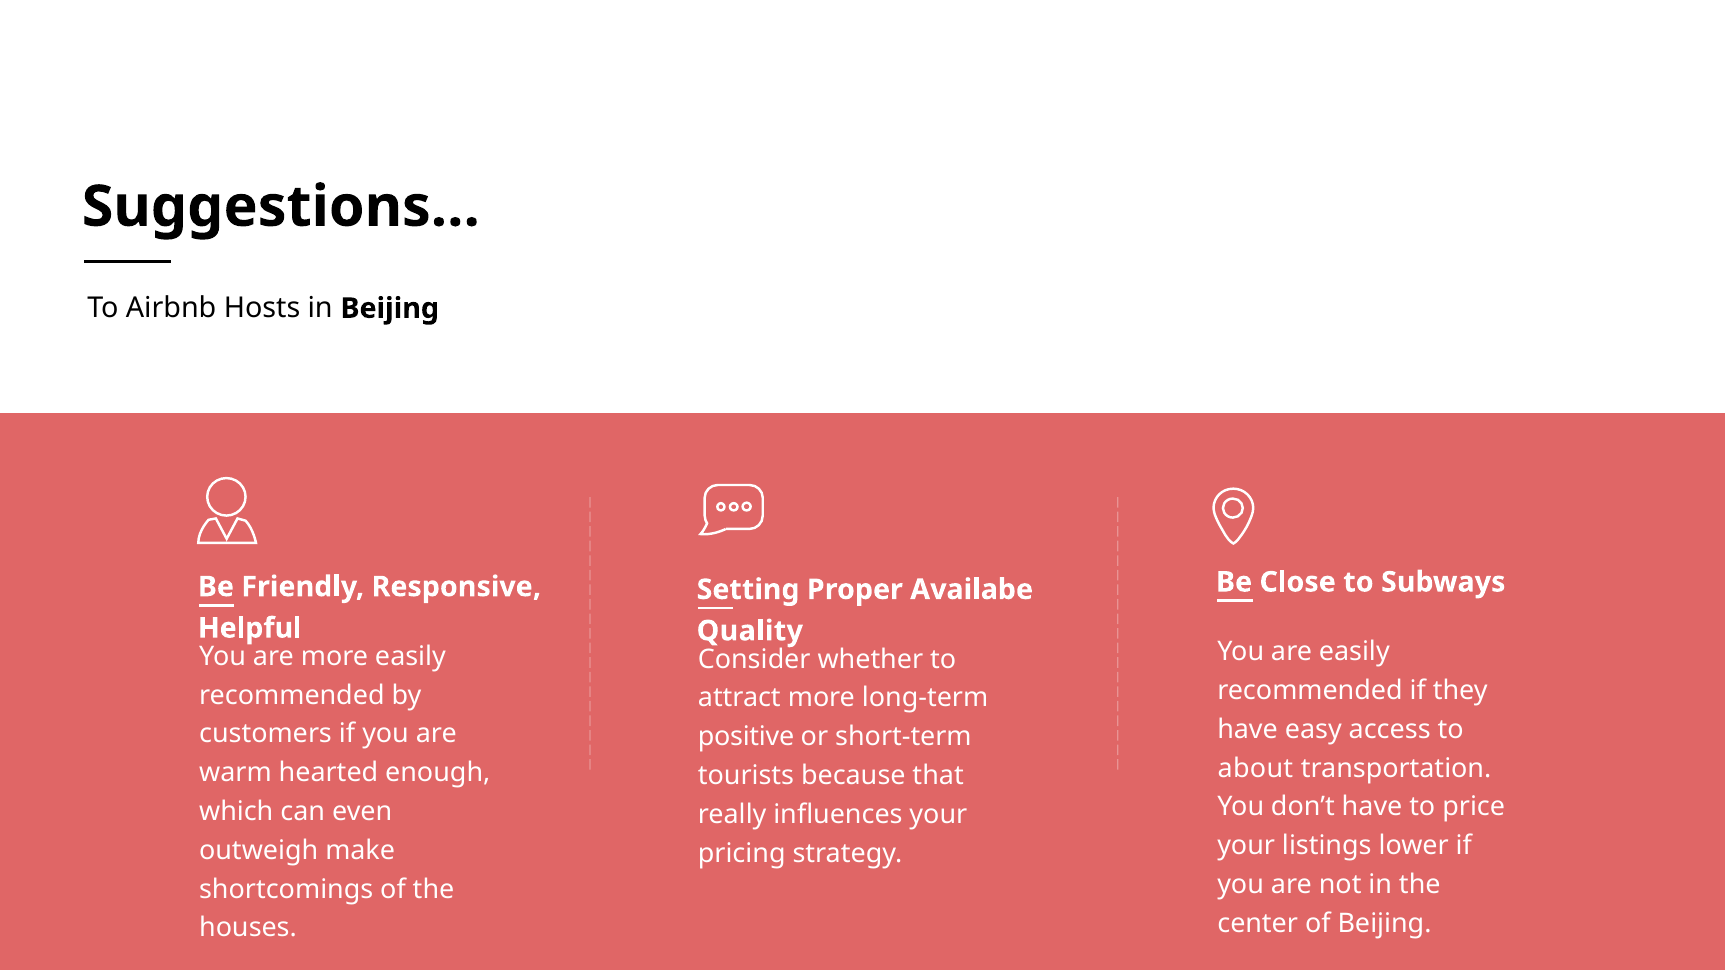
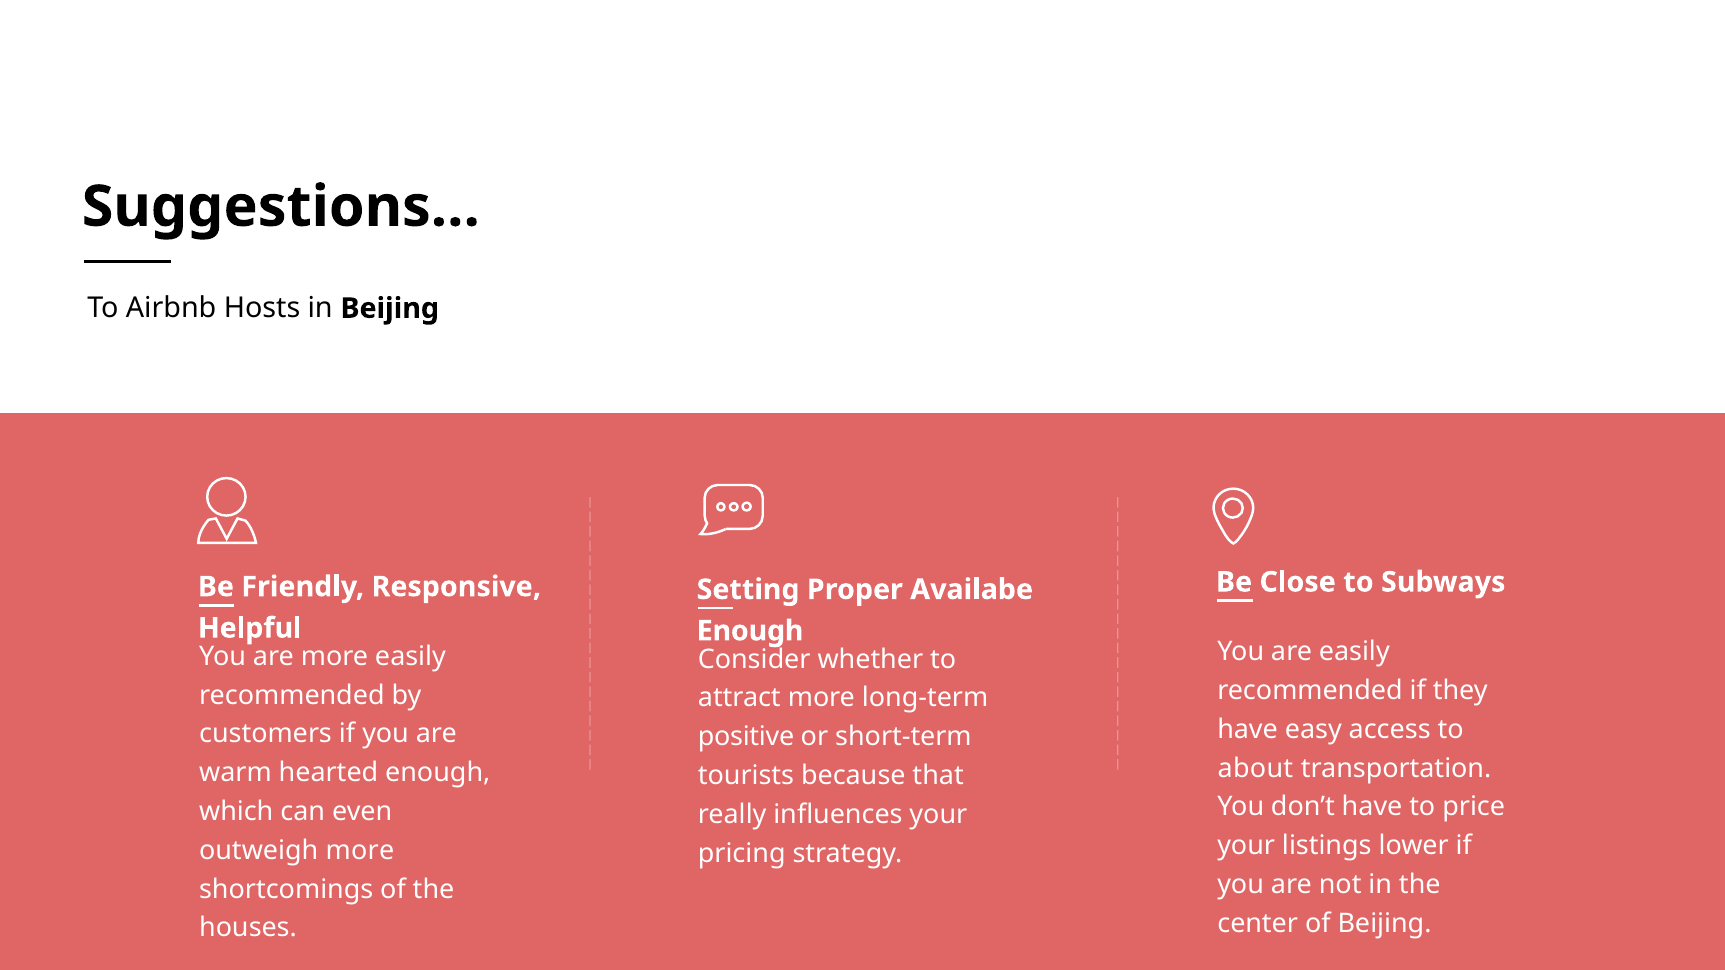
Quality: Quality -> Enough (750, 631)
outweigh make: make -> more (360, 851)
